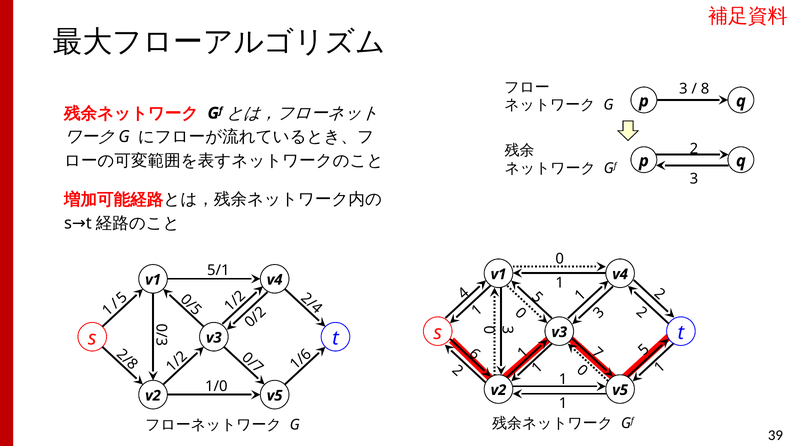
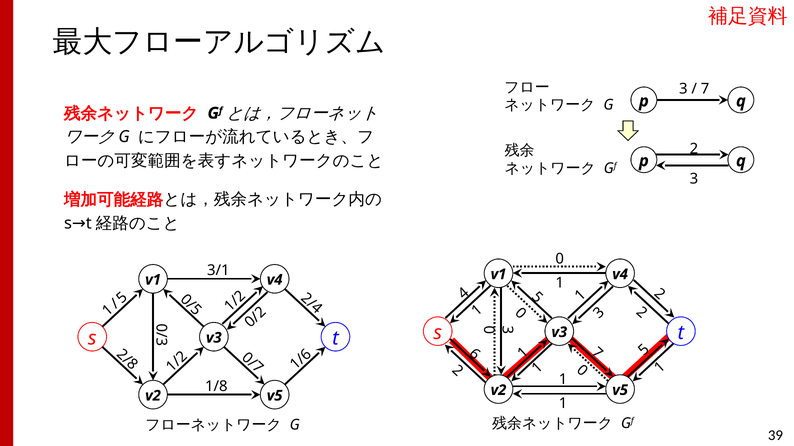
8: 8 -> 7 (705, 89)
5/1: 5/1 -> 3/1 (218, 271)
1/0: 1/0 -> 1/8 (216, 387)
